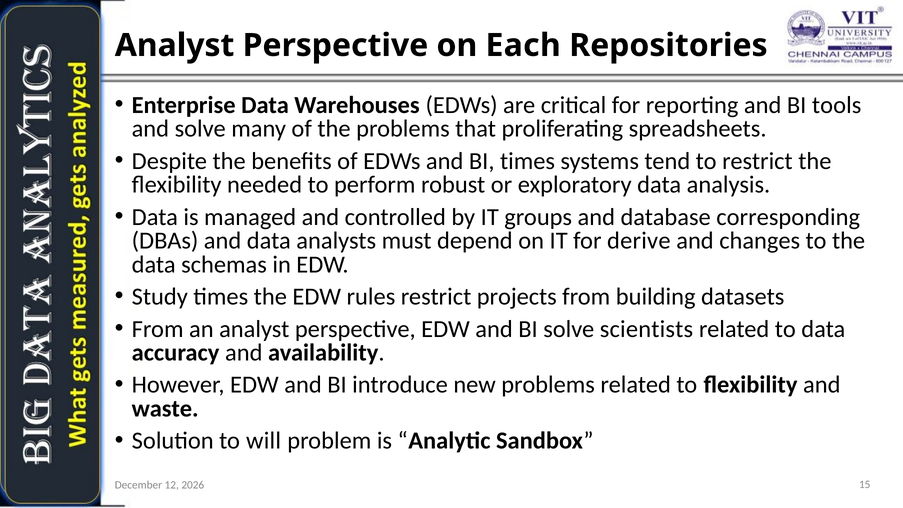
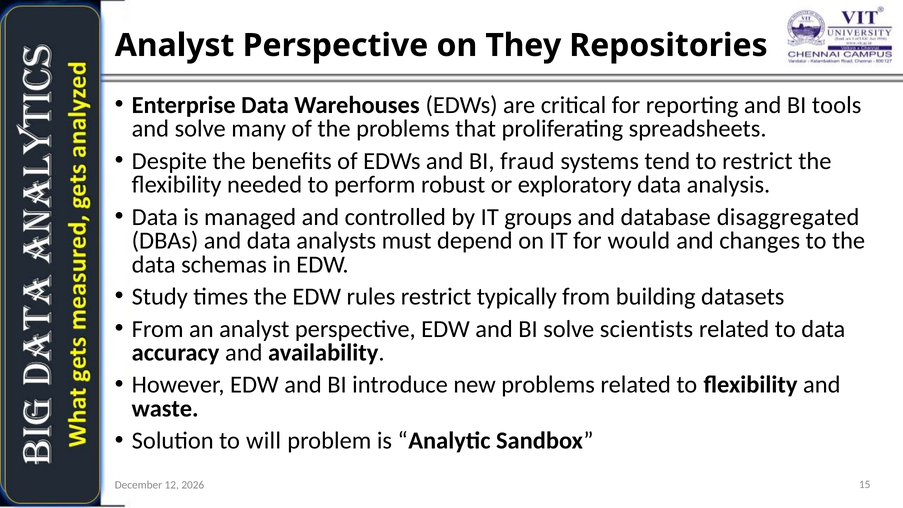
Each: Each -> They (523, 45)
BI times: times -> fraud (527, 161)
corresponding: corresponding -> disaggregated (788, 217)
derive: derive -> would (639, 241)
projects: projects -> typically (517, 297)
